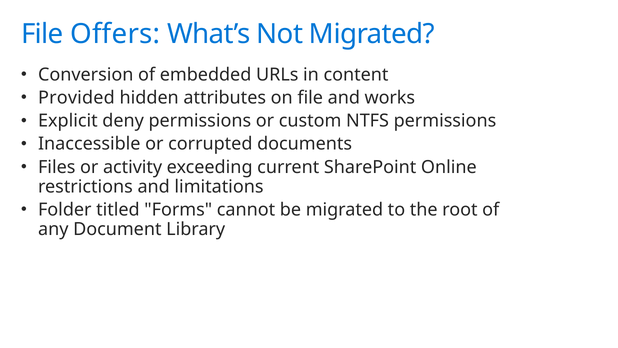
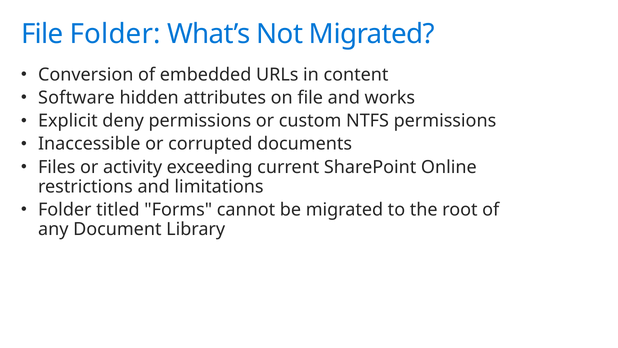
File Offers: Offers -> Folder (115, 34)
Provided: Provided -> Software (76, 98)
